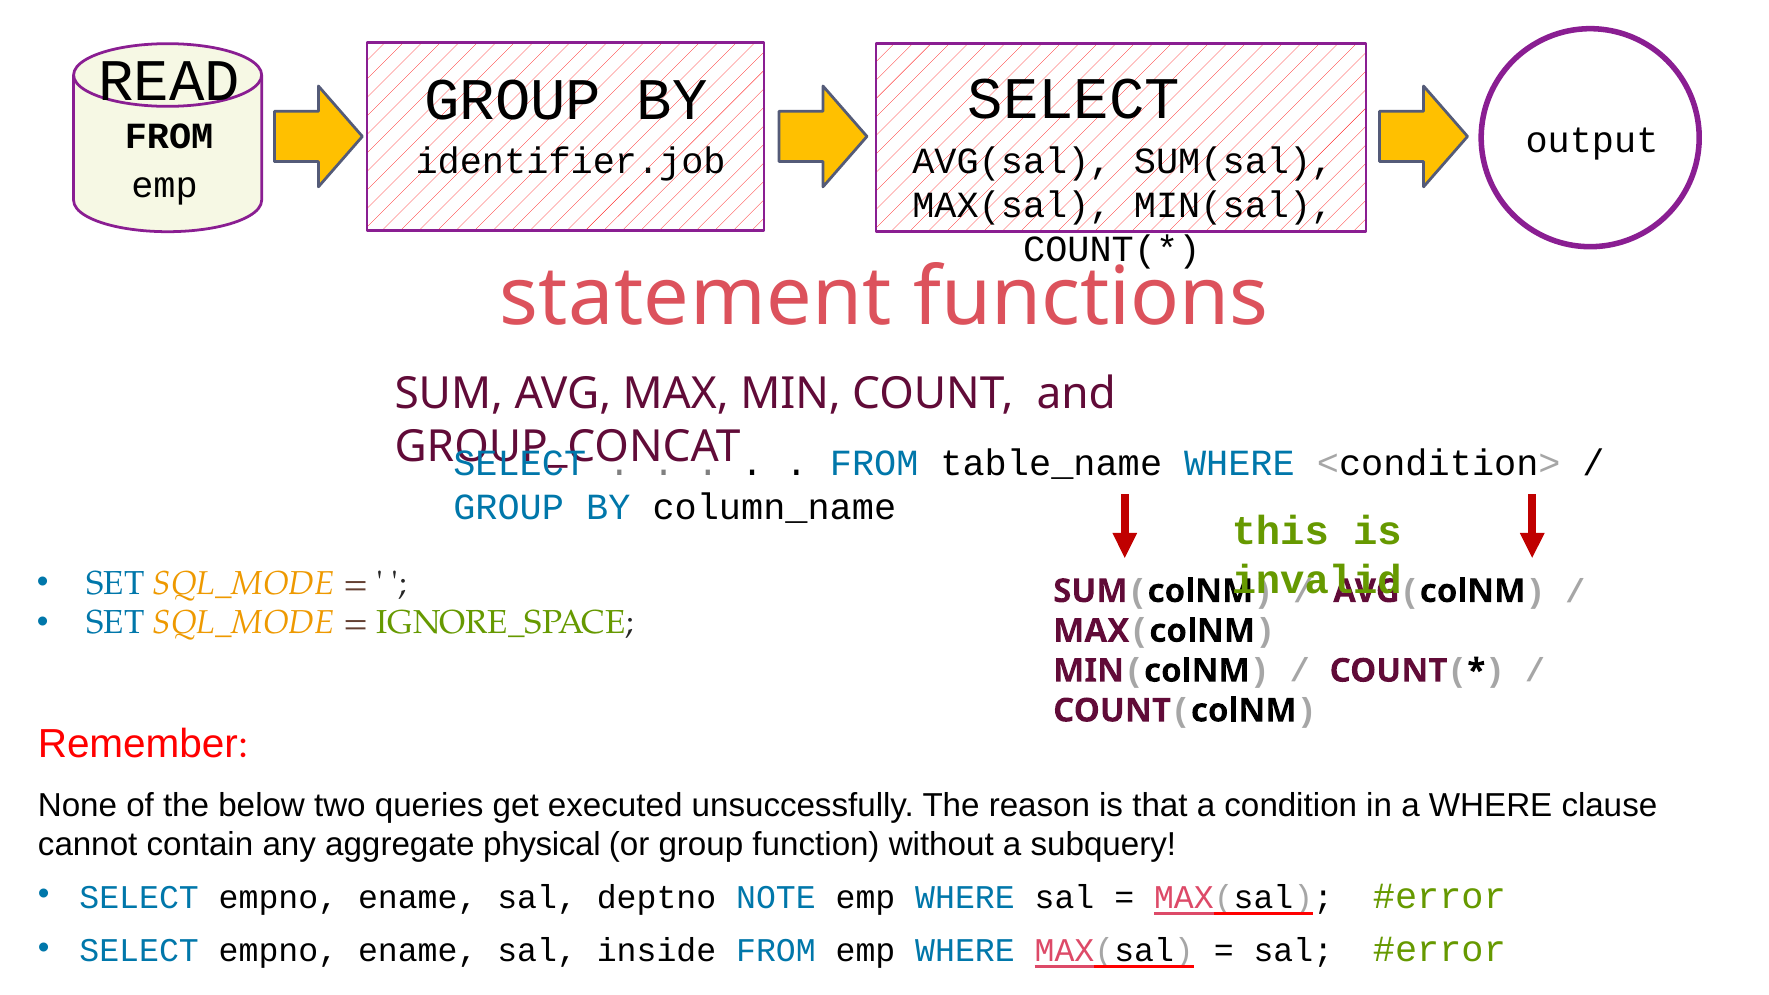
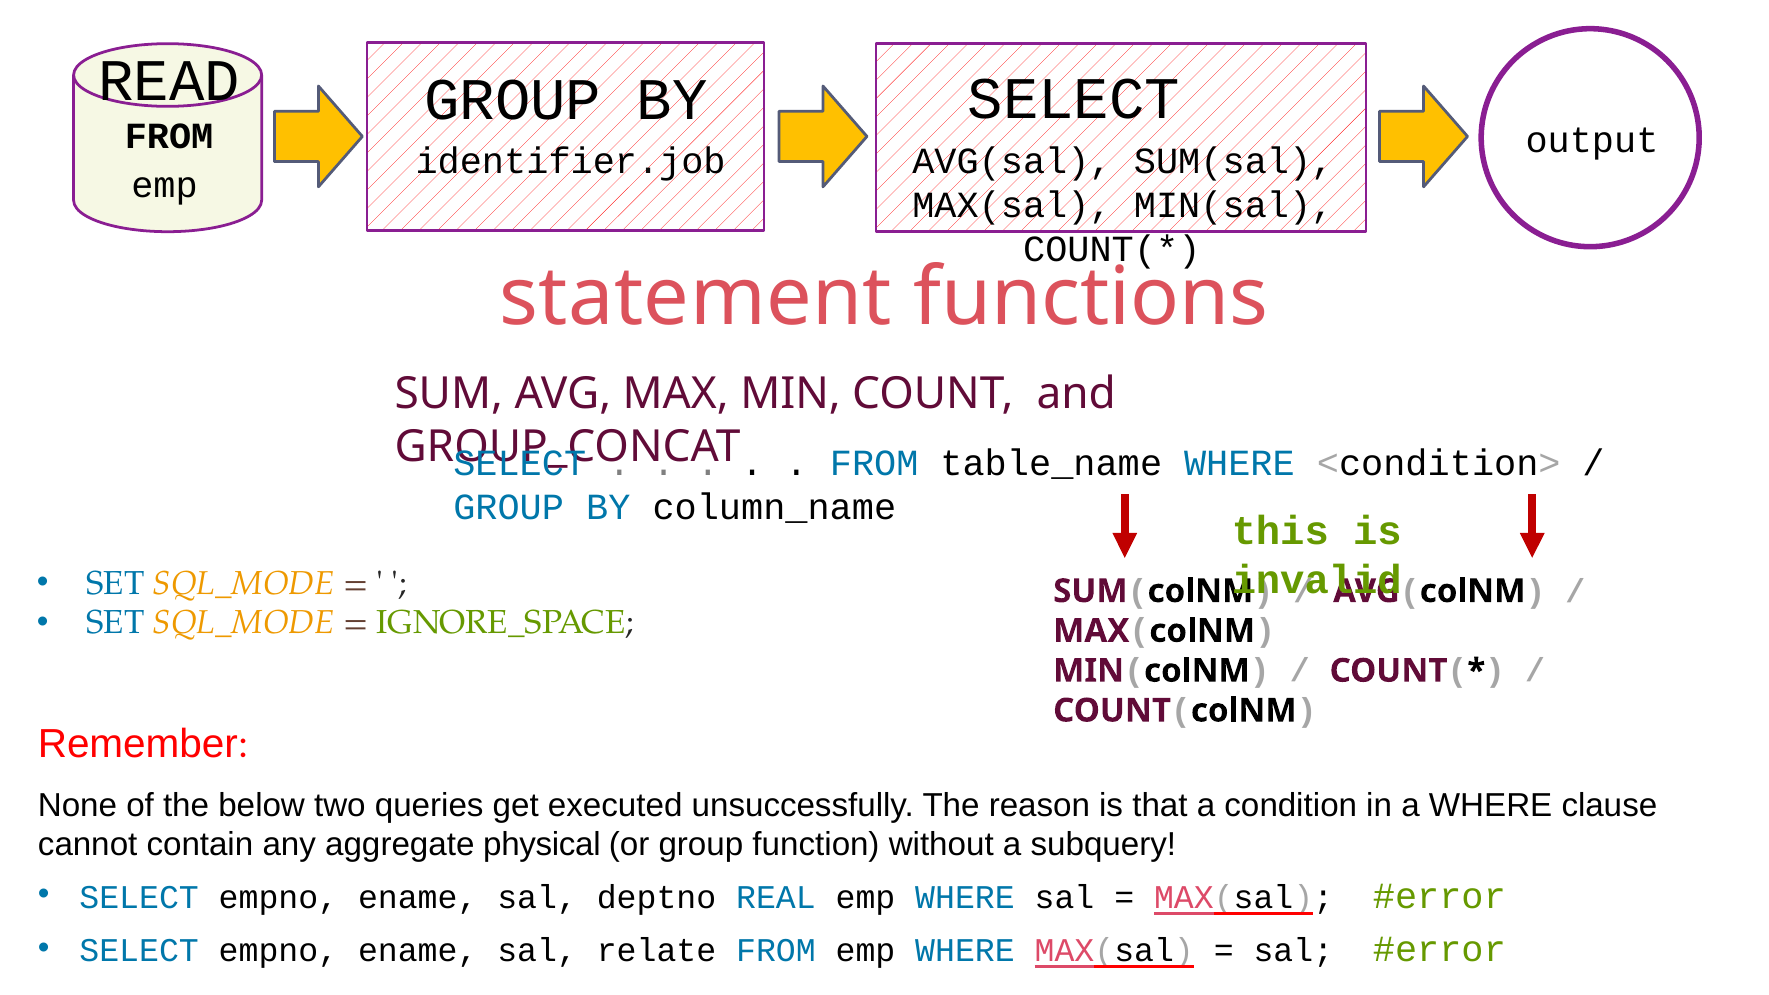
NOTE: NOTE -> REAL (776, 897)
inside: inside -> relate (657, 950)
